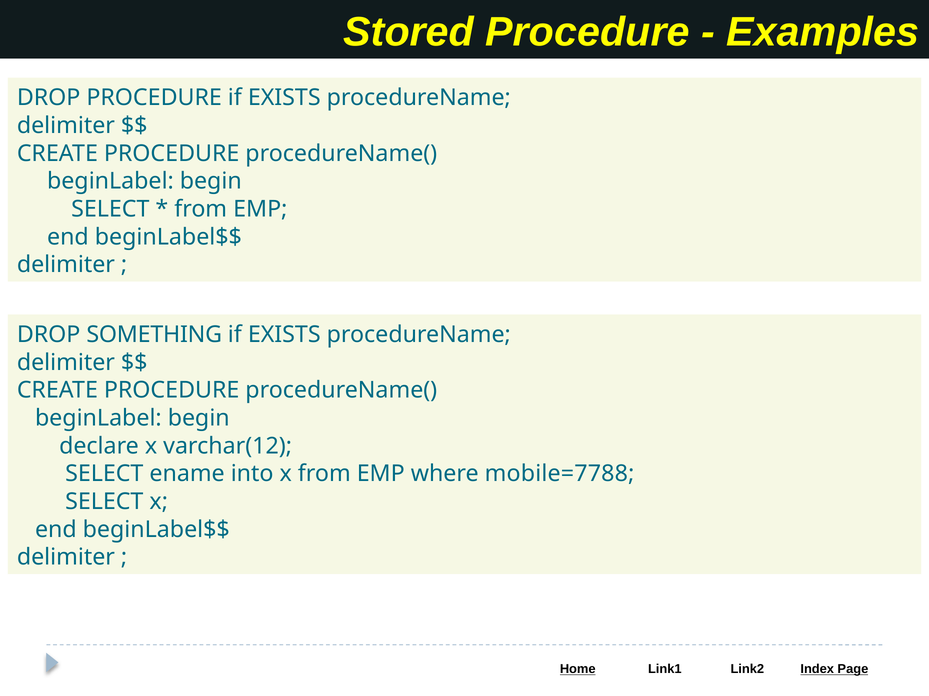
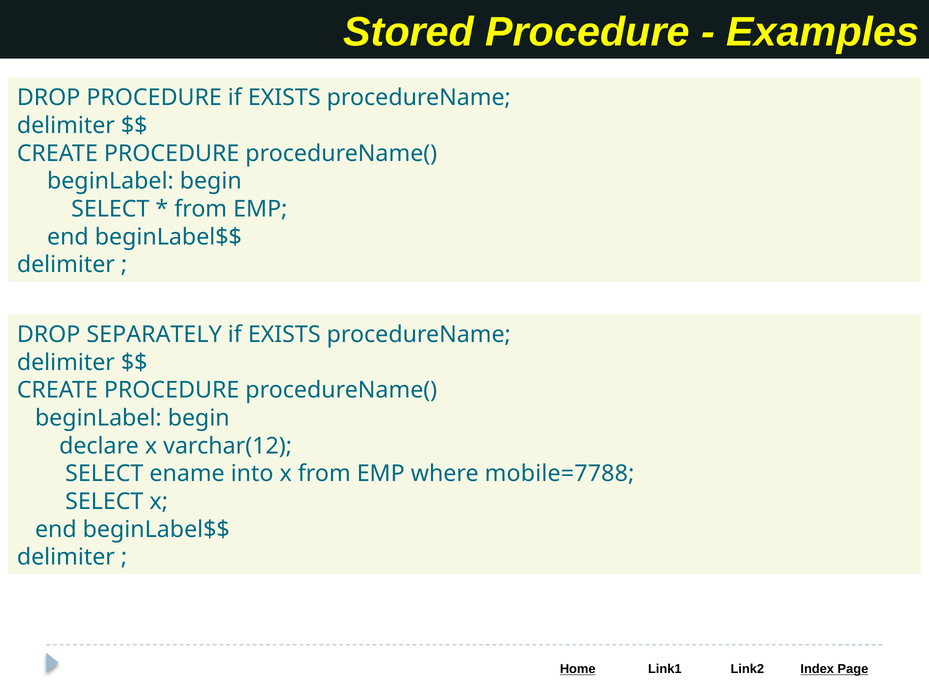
SOMETHING: SOMETHING -> SEPARATELY (154, 335)
